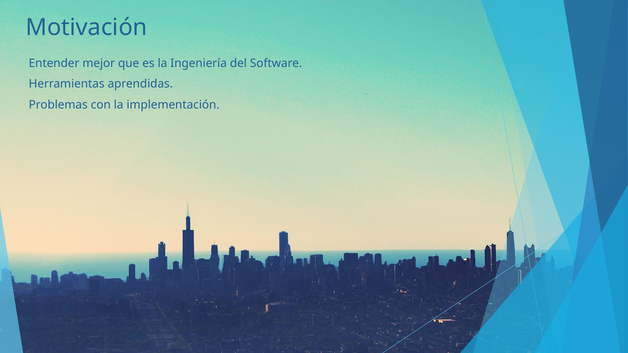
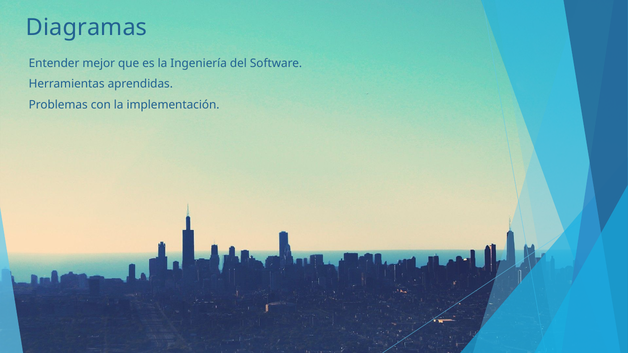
Motivación: Motivación -> Diagramas (86, 28)
